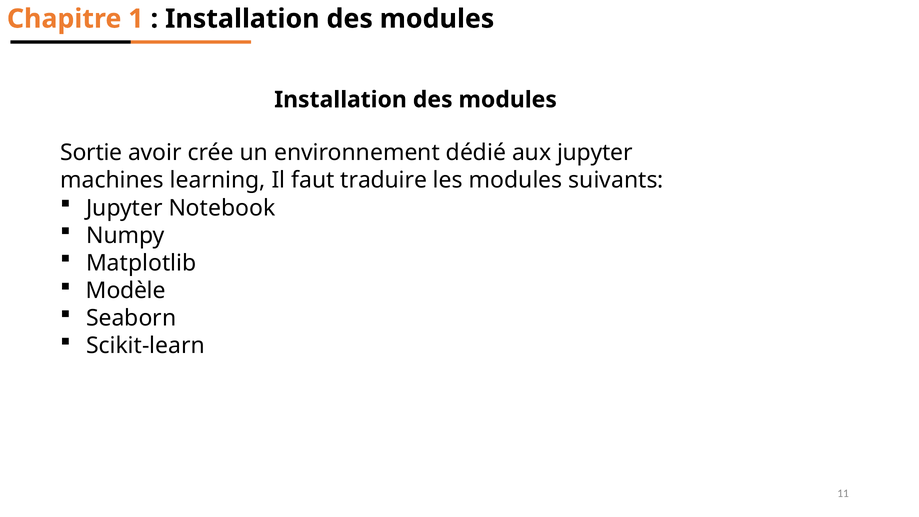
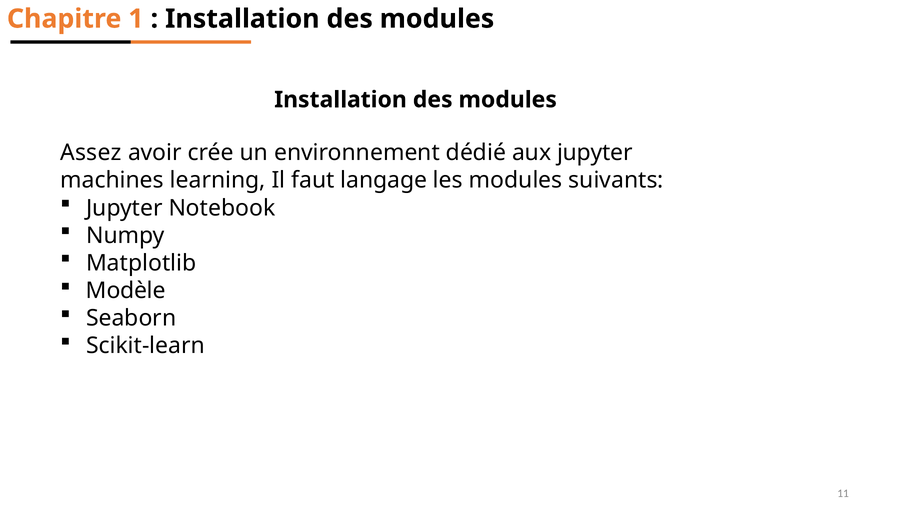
Sortie: Sortie -> Assez (91, 153)
traduire: traduire -> langage (384, 180)
